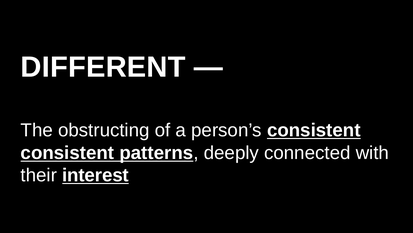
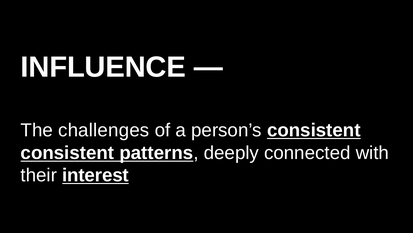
DIFFERENT: DIFFERENT -> INFLUENCE (103, 67)
obstructing: obstructing -> challenges (104, 130)
